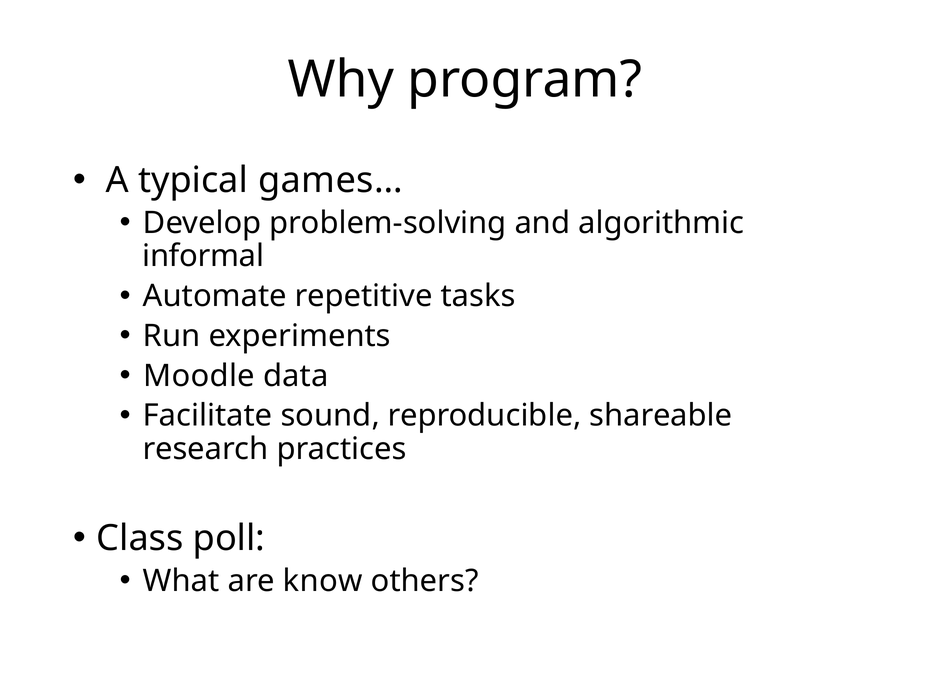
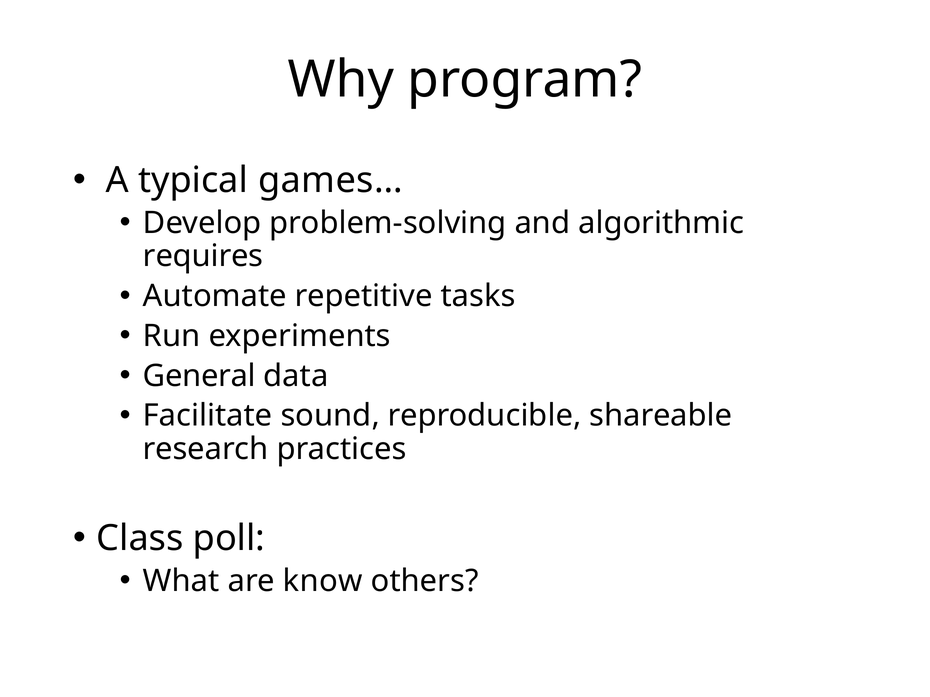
informal: informal -> requires (203, 256)
Moodle: Moodle -> General (199, 376)
